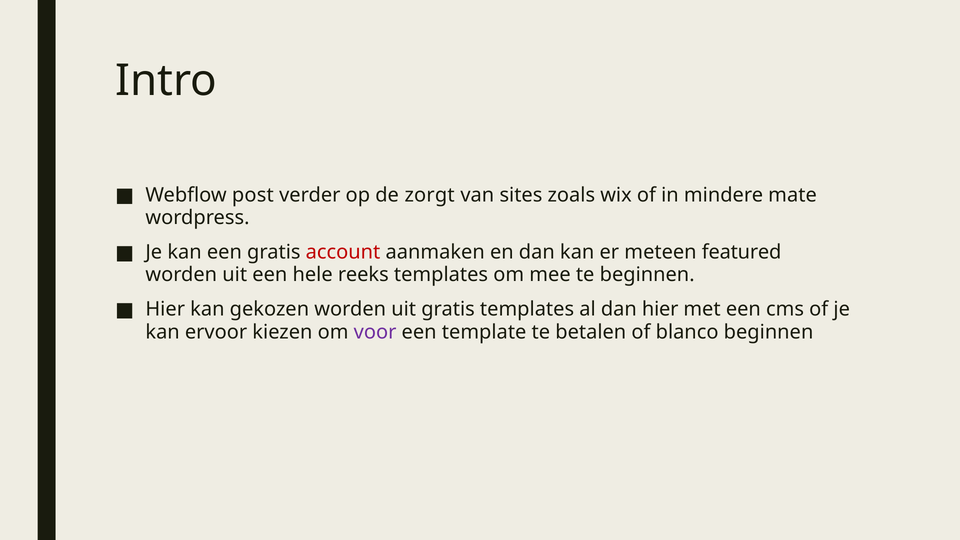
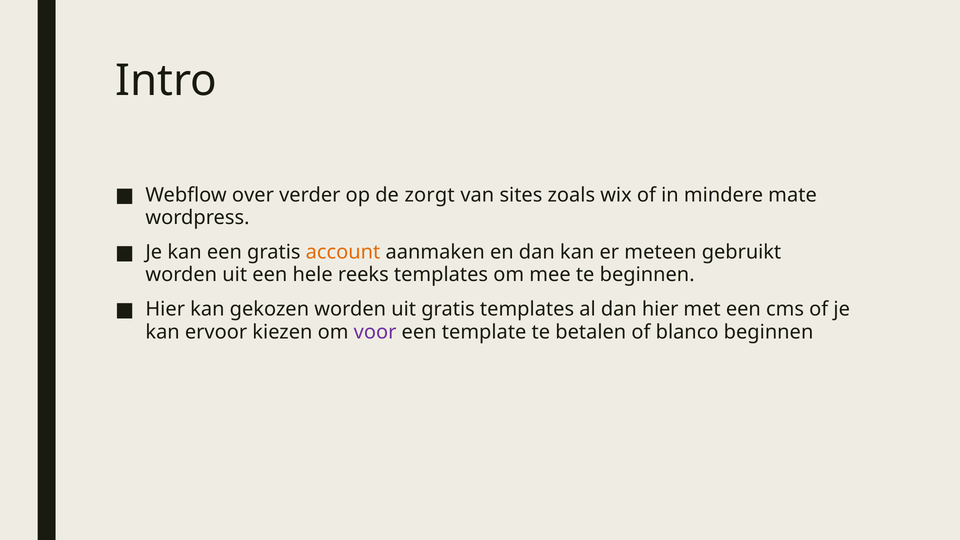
post: post -> over (253, 195)
account colour: red -> orange (343, 252)
featured: featured -> gebruikt (742, 252)
